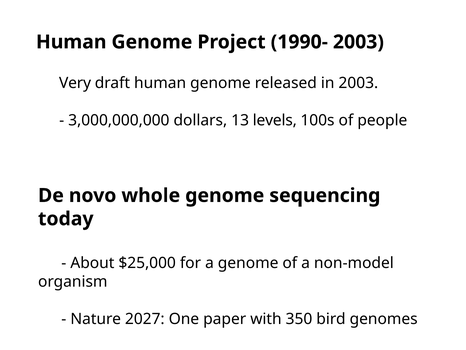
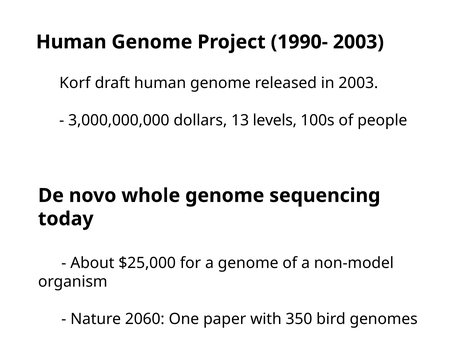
Very: Very -> Korf (75, 83)
2027: 2027 -> 2060 (145, 318)
